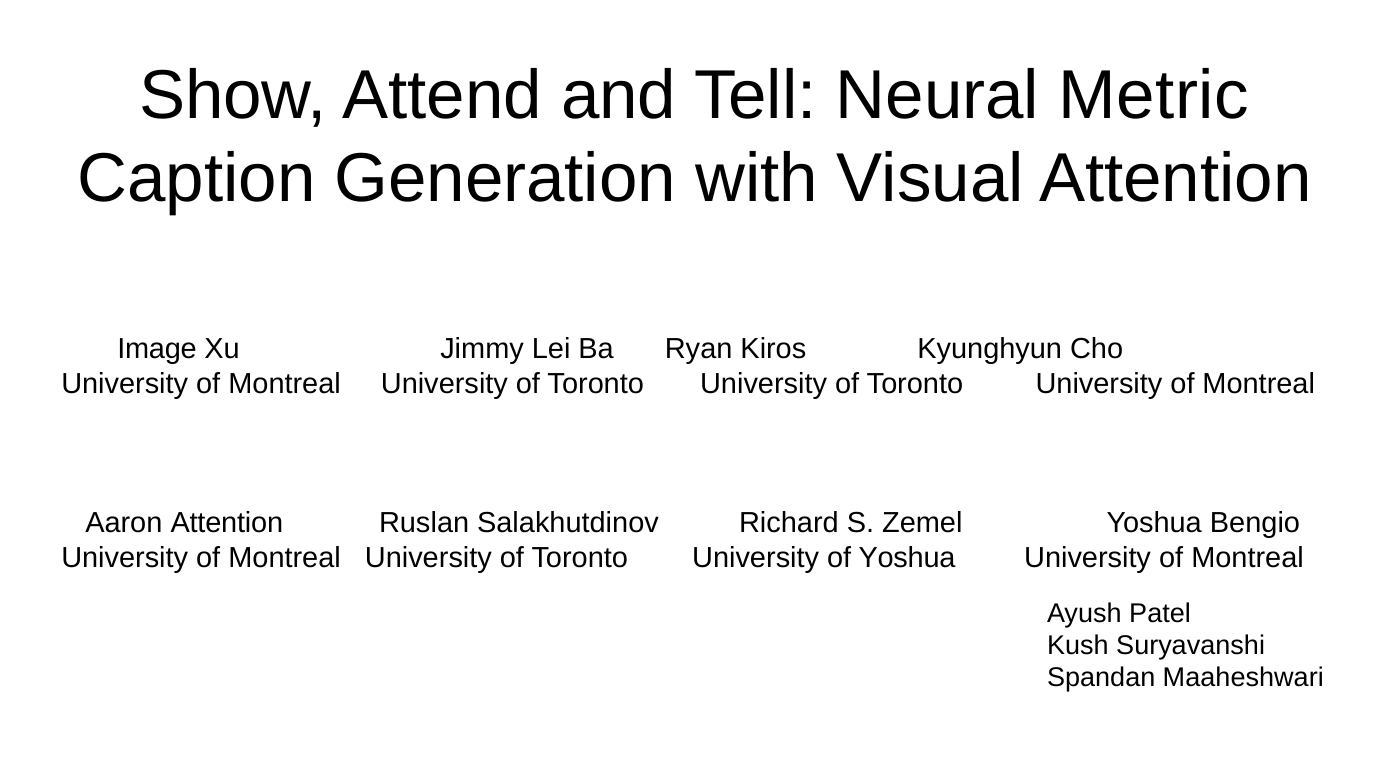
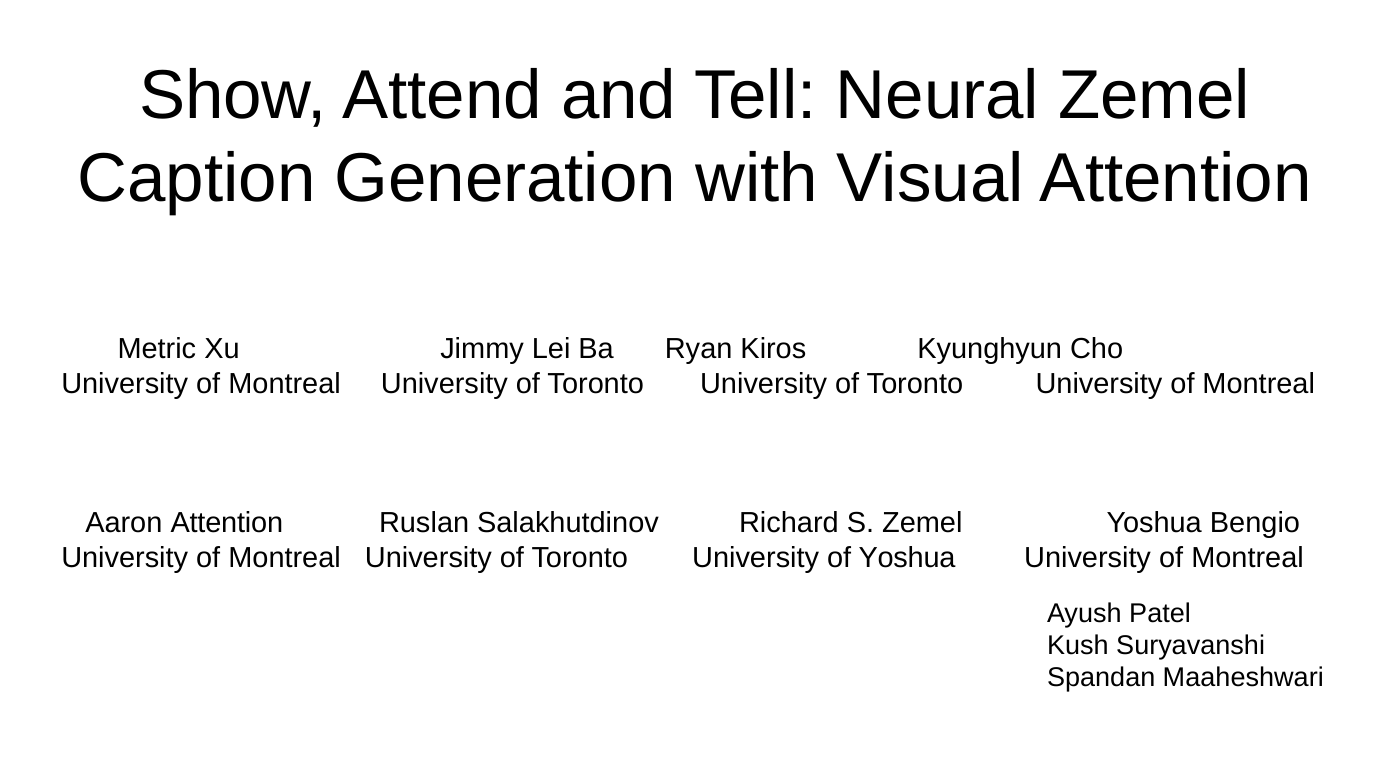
Neural Metric: Metric -> Zemel (1154, 96)
Image: Image -> Metric (157, 349)
